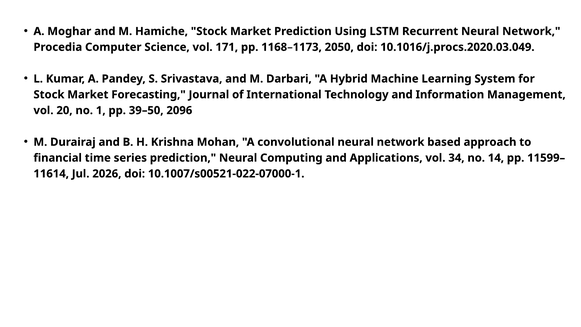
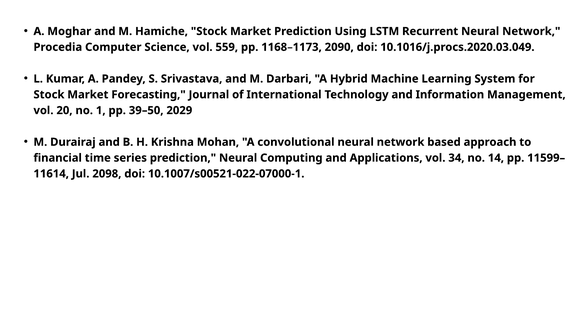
171: 171 -> 559 (227, 47)
2050: 2050 -> 2090 (339, 47)
2096: 2096 -> 2029 (179, 110)
2026: 2026 -> 2098 (107, 174)
